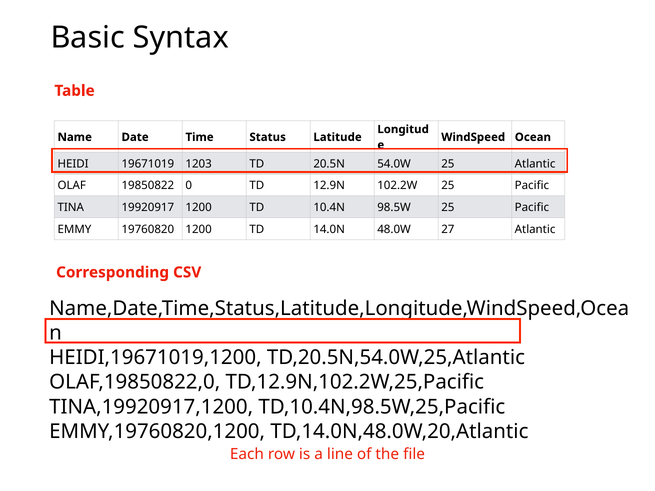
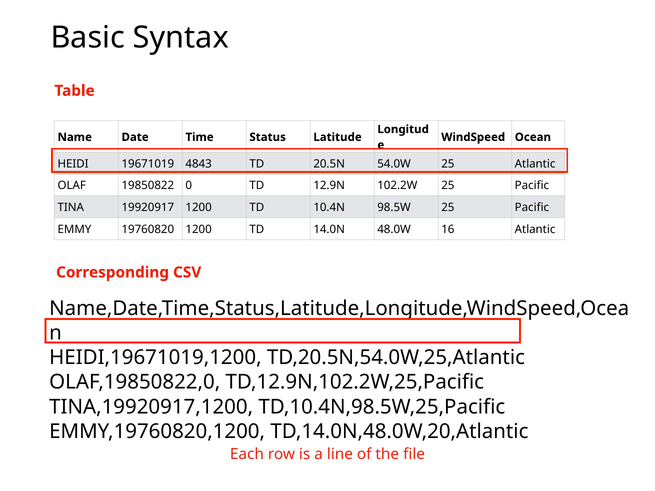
1203: 1203 -> 4843 (199, 164)
27: 27 -> 16 (448, 230)
